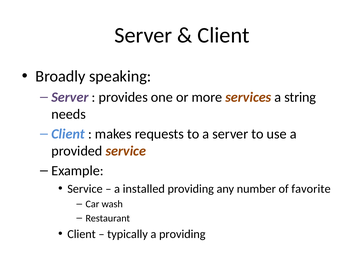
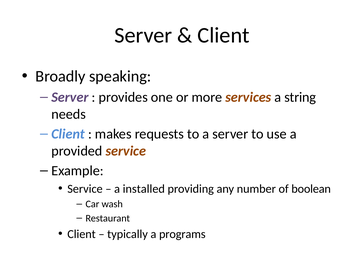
favorite: favorite -> boolean (311, 189)
a providing: providing -> programs (182, 234)
